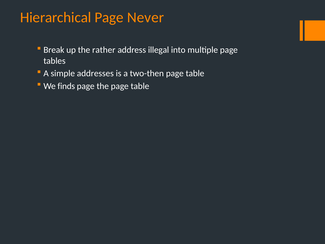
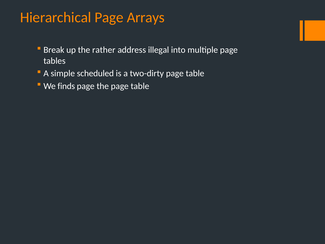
Never: Never -> Arrays (146, 18)
addresses: addresses -> scheduled (95, 73)
two-then: two-then -> two-dirty (147, 73)
